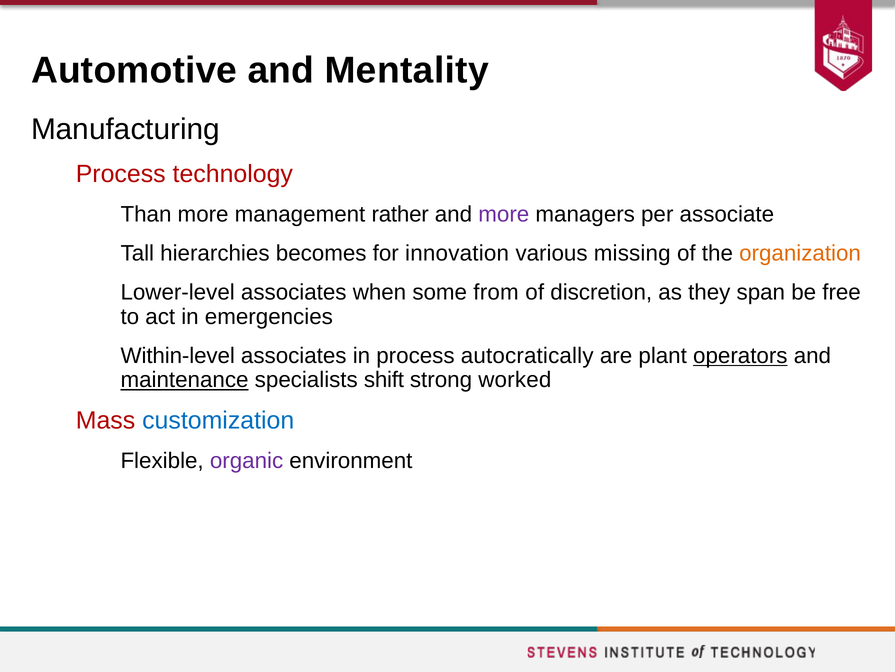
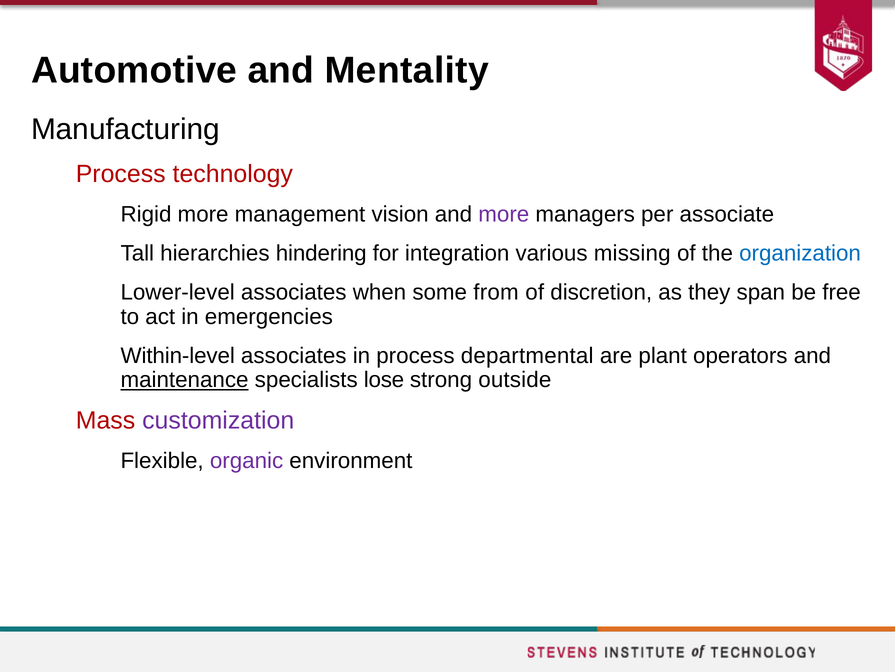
Than: Than -> Rigid (146, 214)
rather: rather -> vision (400, 214)
becomes: becomes -> hindering (321, 253)
innovation: innovation -> integration (457, 253)
organization colour: orange -> blue (800, 253)
autocratically: autocratically -> departmental (527, 355)
operators underline: present -> none (740, 355)
shift: shift -> lose (384, 380)
worked: worked -> outside (515, 380)
customization colour: blue -> purple (218, 420)
